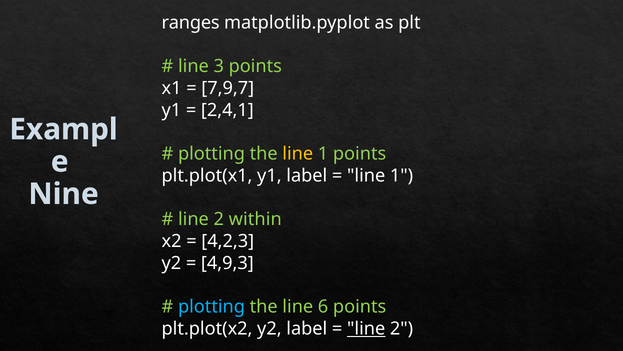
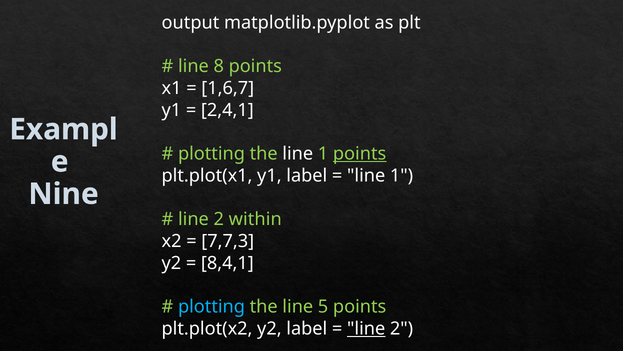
ranges: ranges -> output (191, 23)
3: 3 -> 8 (219, 66)
7,9,7: 7,9,7 -> 1,6,7 (228, 88)
line colour: yellow -> white (298, 154)
points underline: none -> present (360, 154)
4,2,3: 4,2,3 -> 7,7,3 (228, 241)
4,9,3: 4,9,3 -> 8,4,1 (227, 263)
6: 6 -> 5 (323, 306)
